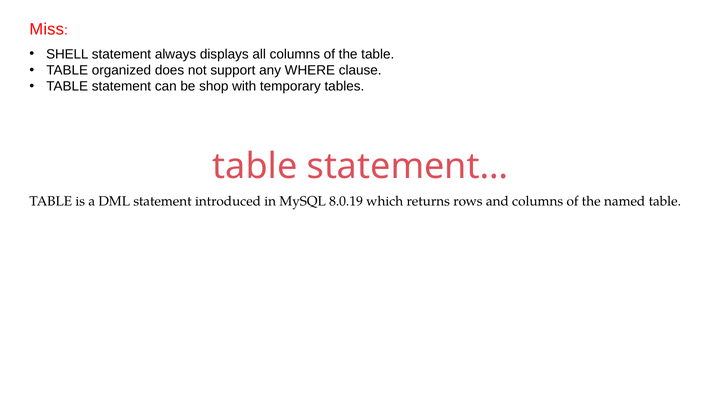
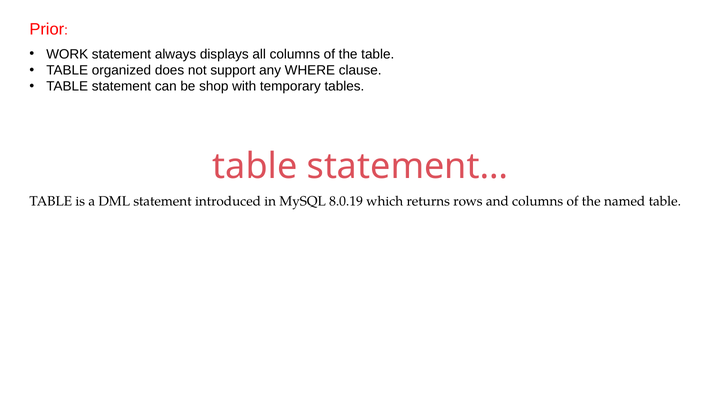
Miss: Miss -> Prior (47, 29)
SHELL: SHELL -> WORK (67, 54)
